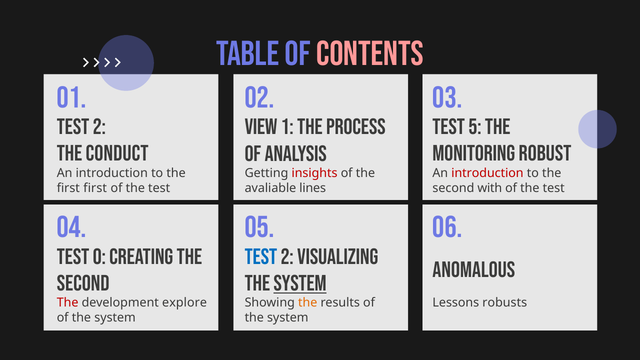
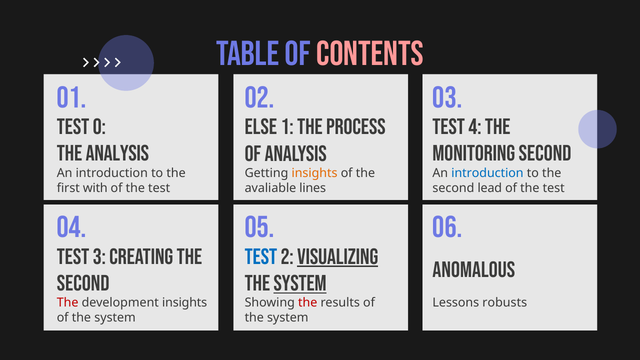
2: 2 -> 0 (99, 127)
5: 5 -> 4 (475, 127)
VIEW: VIEW -> ELSE (261, 127)
monitoring robust: robust -> second (545, 154)
THE CONDUCT: CONDUCT -> ANALYSIS (117, 154)
insights colour: red -> orange (315, 173)
introduction colour: red -> blue (487, 173)
first first: first -> with (95, 188)
with: with -> lead (490, 188)
0: 0 -> 3 (99, 257)
VISUALIZING underline: none -> present (338, 257)
development explore: explore -> insights (185, 303)
the colour: orange -> red (308, 303)
